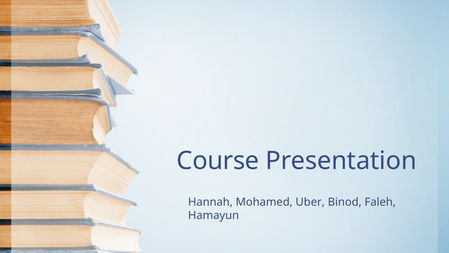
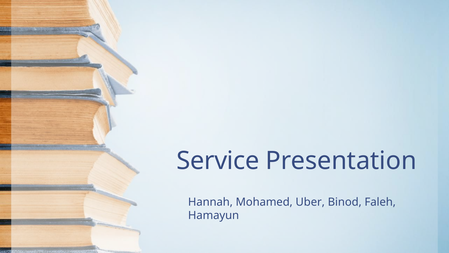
Course: Course -> Service (218, 161)
